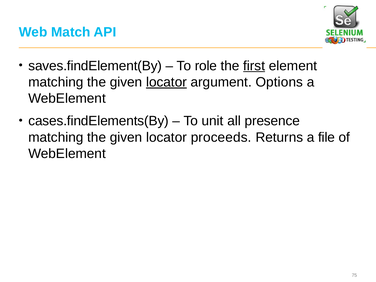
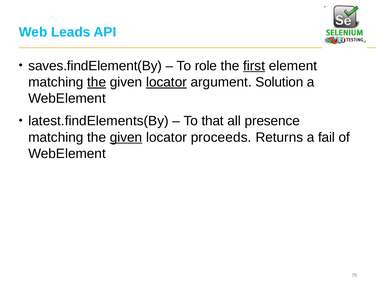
Match: Match -> Leads (71, 32)
the underline: none -> present (97, 82)
Options: Options -> Solution (279, 82)
cases.findElements(By: cases.findElements(By -> latest.findElements(By (98, 121)
unit: unit -> that (213, 121)
given underline: none -> present (126, 137)
file: file -> fail (327, 137)
